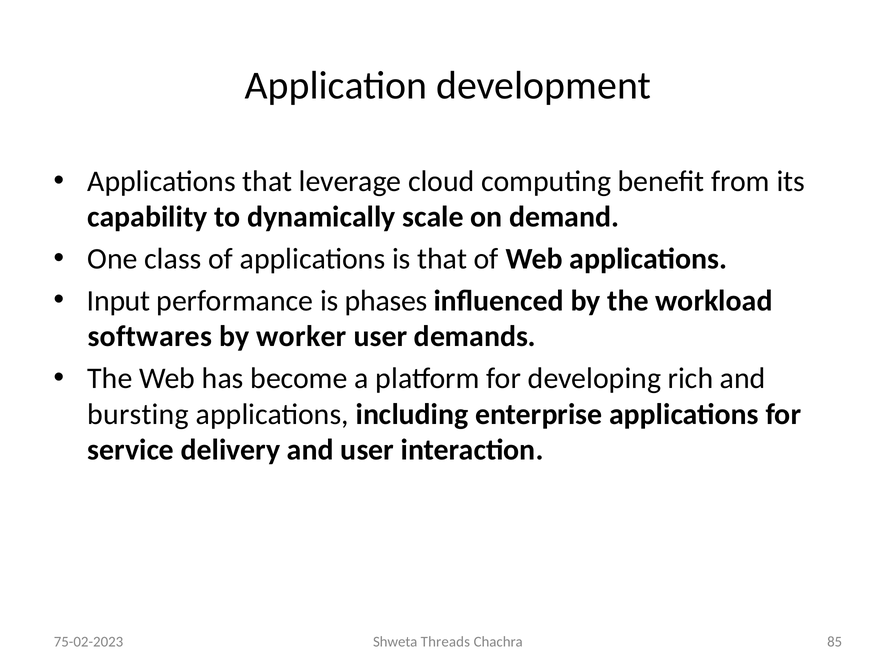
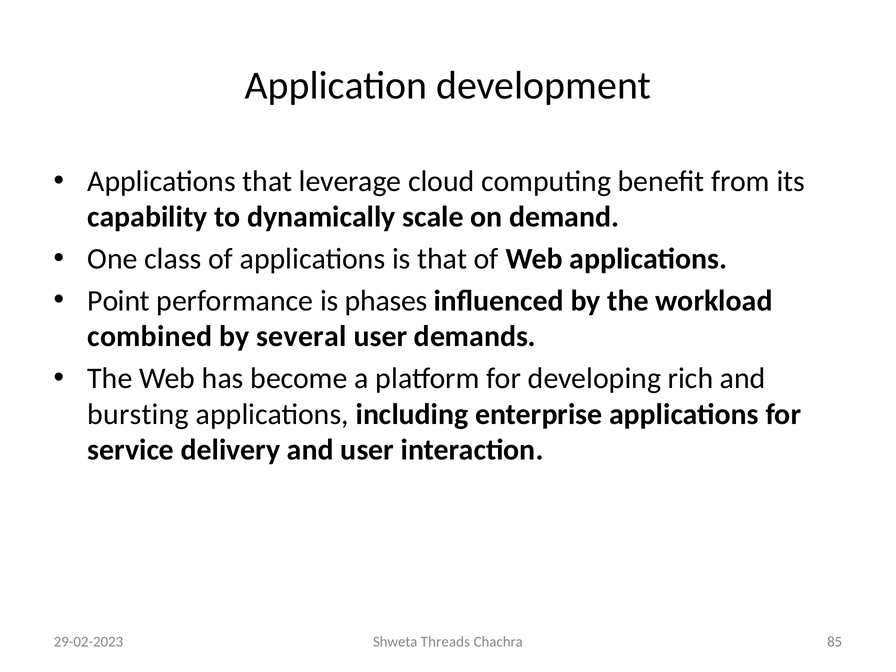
Input: Input -> Point (119, 301)
softwares: softwares -> combined (150, 337)
worker: worker -> several (301, 337)
75-02-2023: 75-02-2023 -> 29-02-2023 (89, 642)
